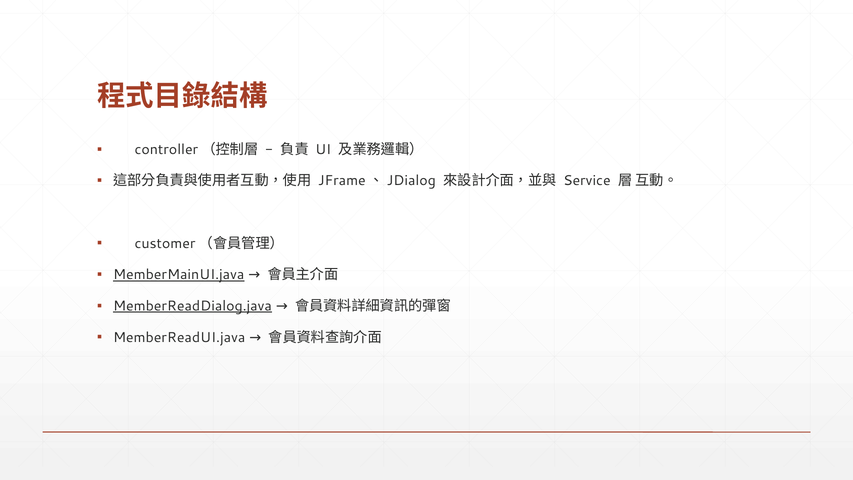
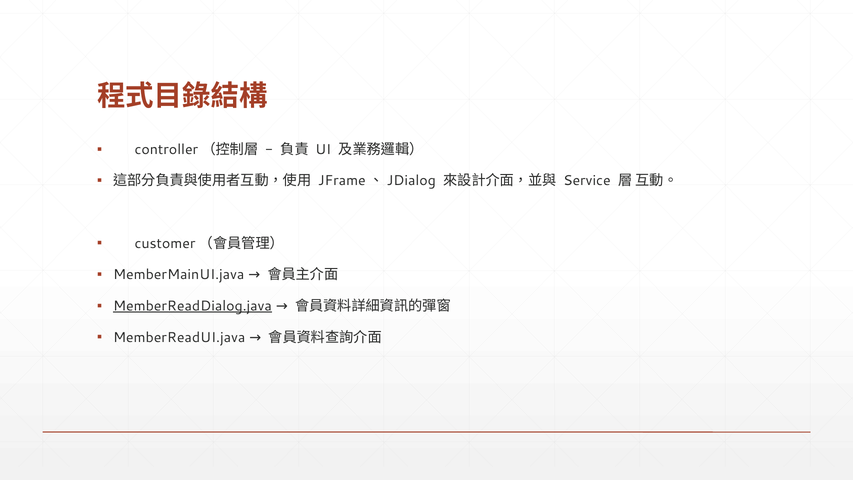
MemberMainUI.java underline: present -> none (179, 275)
